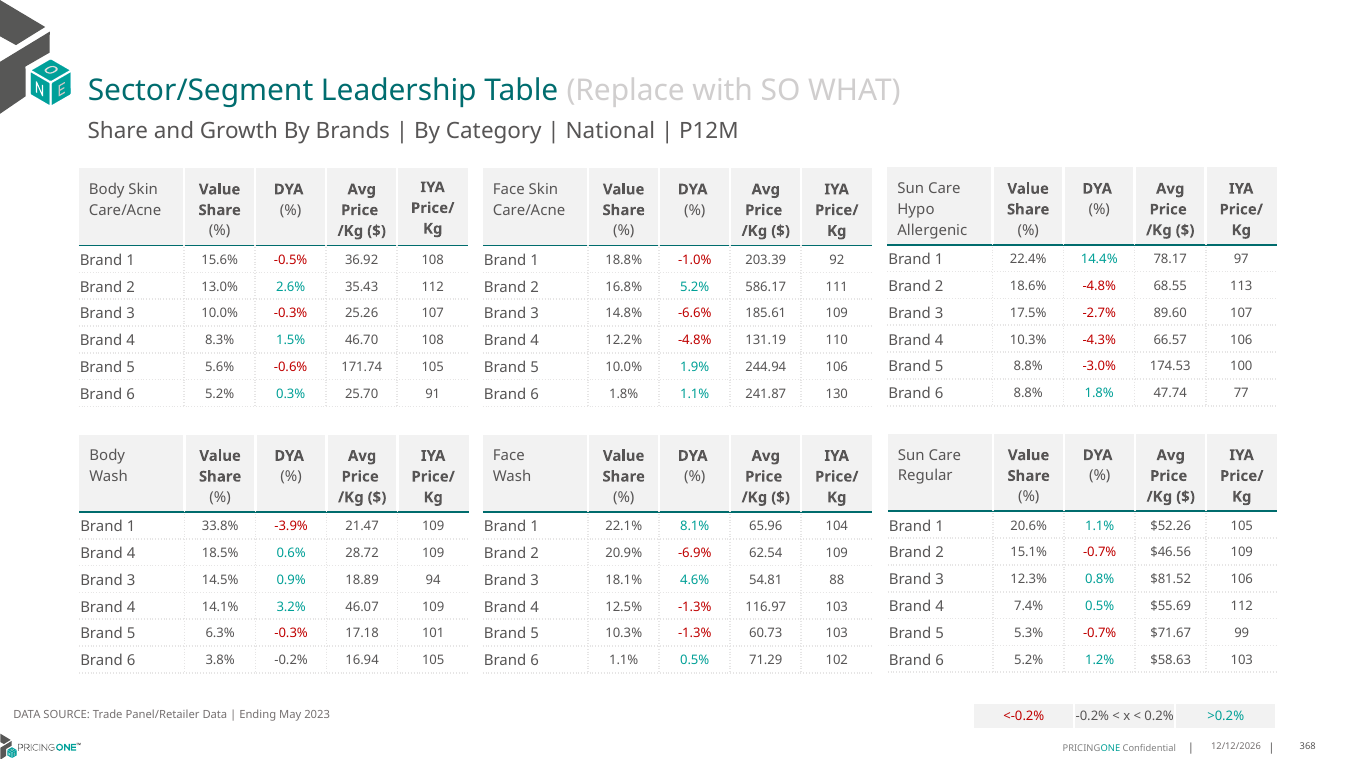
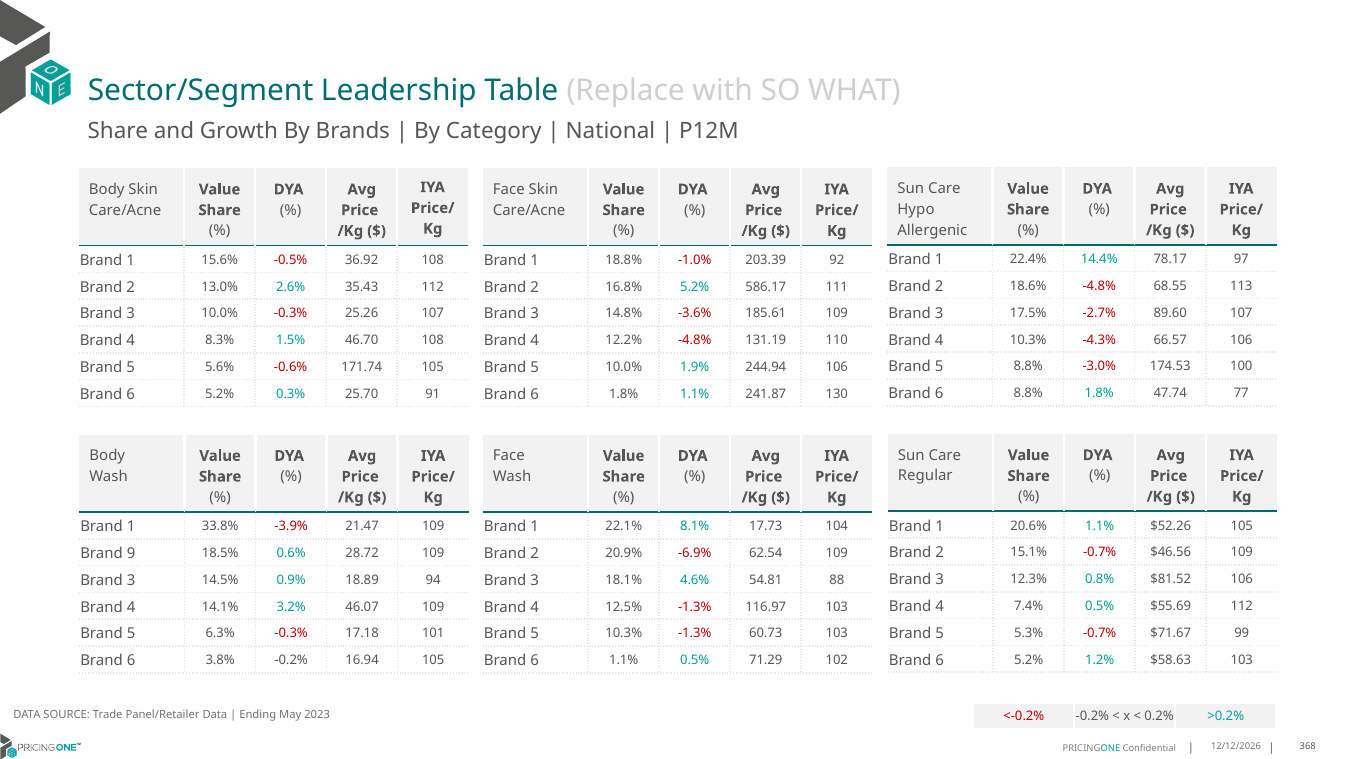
-6.6%: -6.6% -> -3.6% (695, 314)
65.96: 65.96 -> 17.73 (766, 526)
4: 4 -> 9 (131, 553)
